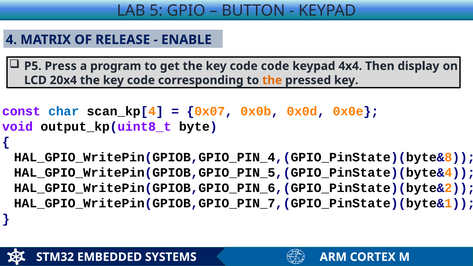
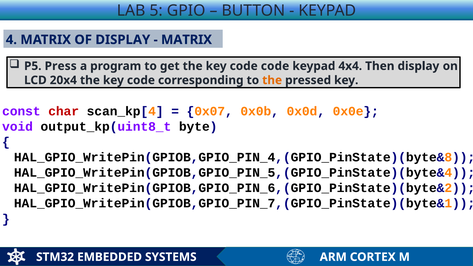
OF RELEASE: RELEASE -> DISPLAY (123, 40)
ENABLE: ENABLE -> MATRIX (187, 40)
char colour: blue -> red (64, 111)
